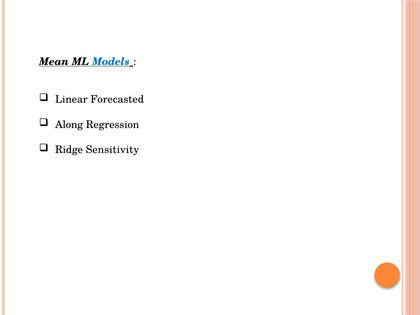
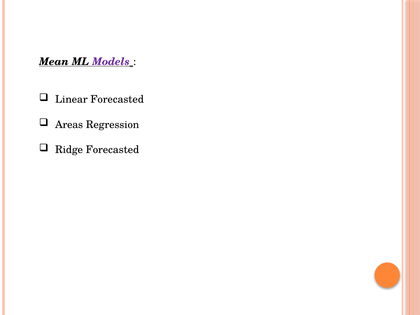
Models colour: blue -> purple (111, 62)
Along: Along -> Areas (69, 125)
Ridge Sensitivity: Sensitivity -> Forecasted (112, 150)
